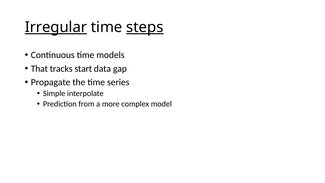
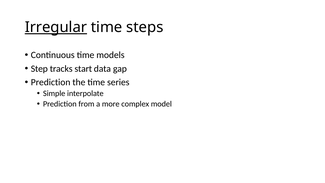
steps underline: present -> none (145, 27)
That: That -> Step (39, 69)
Propagate: Propagate -> Prediction (51, 82)
